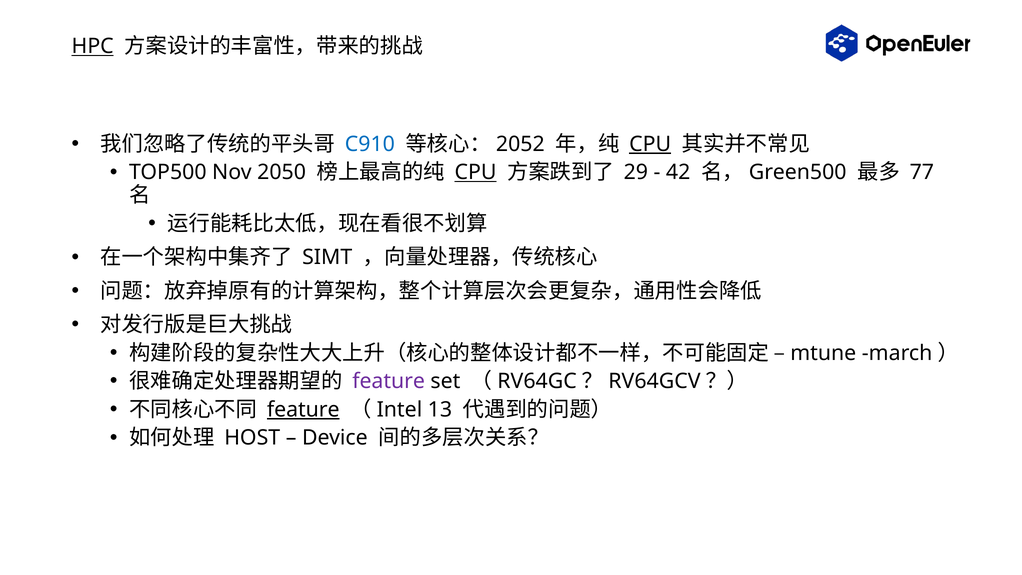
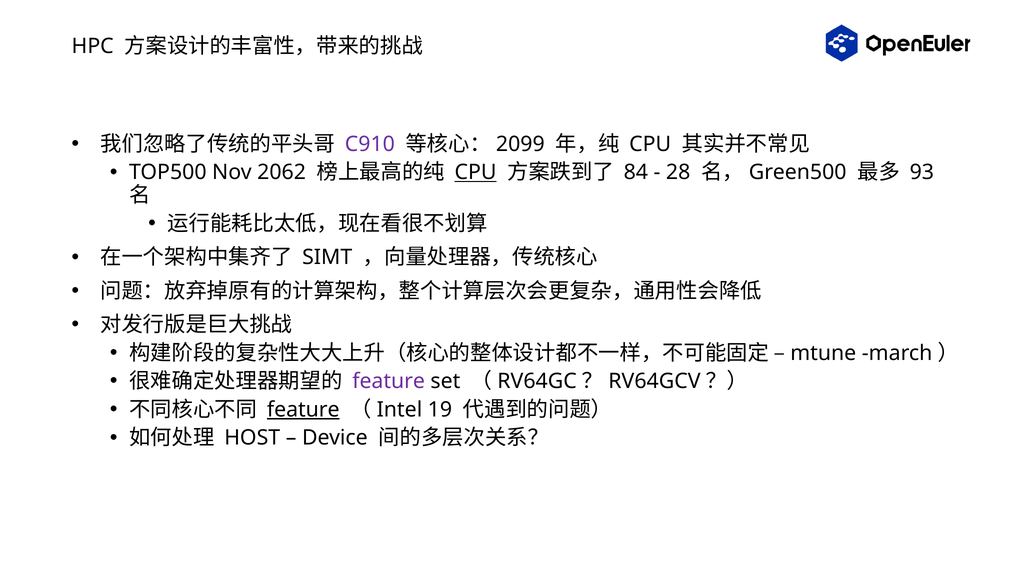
HPC underline: present -> none (93, 46)
C910 colour: blue -> purple (370, 144)
2052: 2052 -> 2099 (520, 144)
CPU underline: present -> none (650, 144)
2050: 2050 -> 2062 (282, 172)
29: 29 -> 84 (636, 172)
42: 42 -> 28 (678, 172)
77: 77 -> 93 (922, 172)
13: 13 -> 19 (440, 410)
